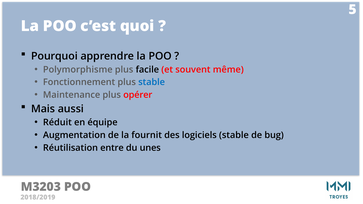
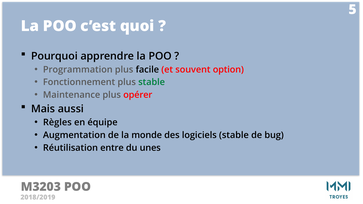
Polymorphisme: Polymorphisme -> Programmation (78, 70)
même: même -> option (228, 70)
stable colour: blue -> green (152, 82)
Réduit: Réduit -> Règles (57, 123)
fournit: fournit -> monde (147, 135)
